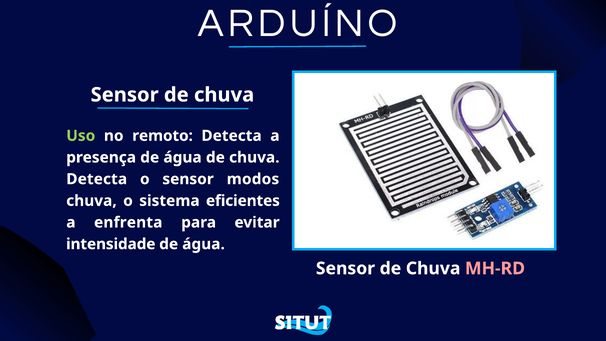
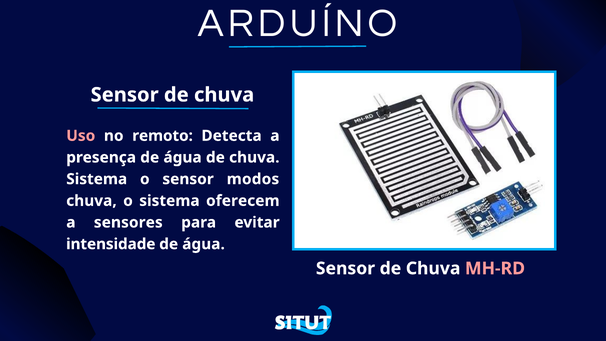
Uso colour: light green -> pink (81, 136)
Detecta: Detecta -> Sistema (97, 179)
eficientes: eficientes -> oferecem (243, 201)
enfrenta: enfrenta -> sensores (128, 222)
